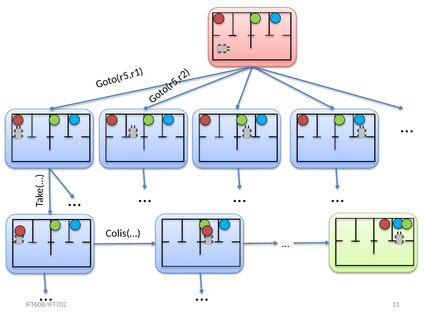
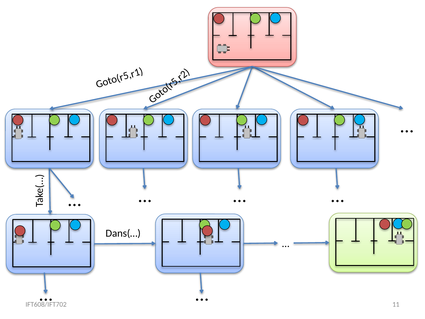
Colis(…: Colis(… -> Dans(… (123, 233)
